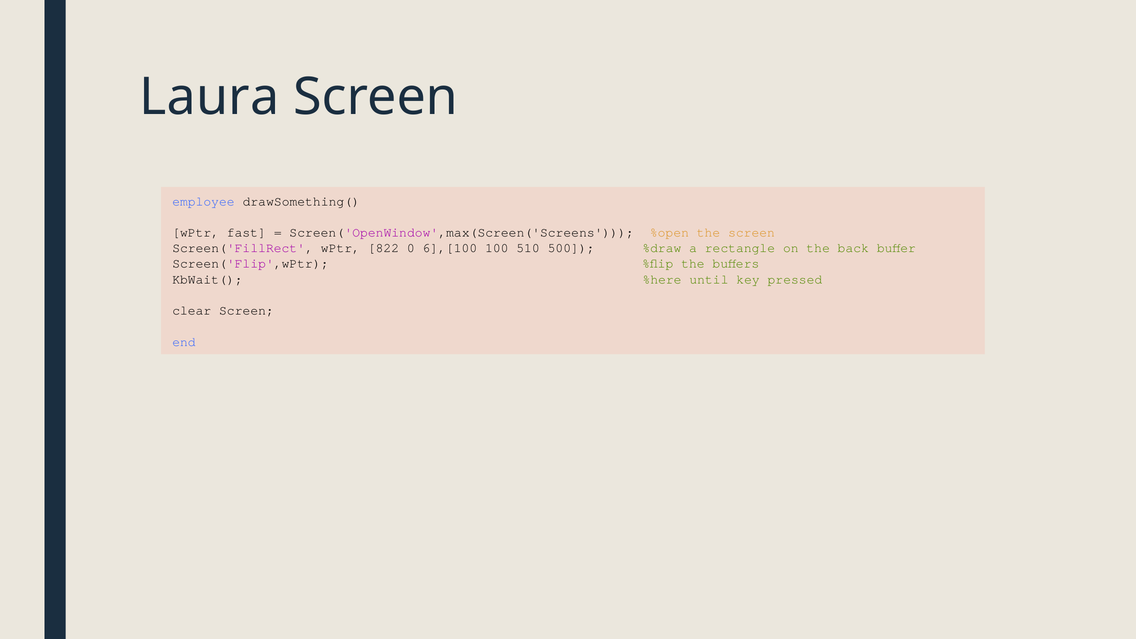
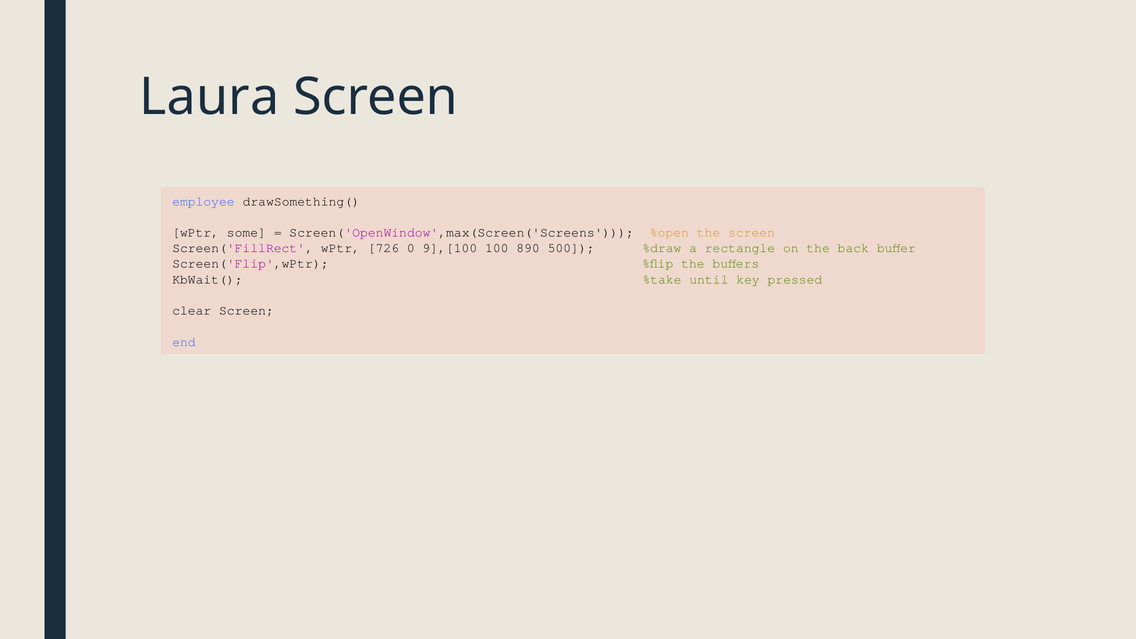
fast: fast -> some (246, 233)
822: 822 -> 726 (383, 248)
6],[100: 6],[100 -> 9],[100 (450, 248)
510: 510 -> 890 (528, 248)
%here: %here -> %take (662, 279)
